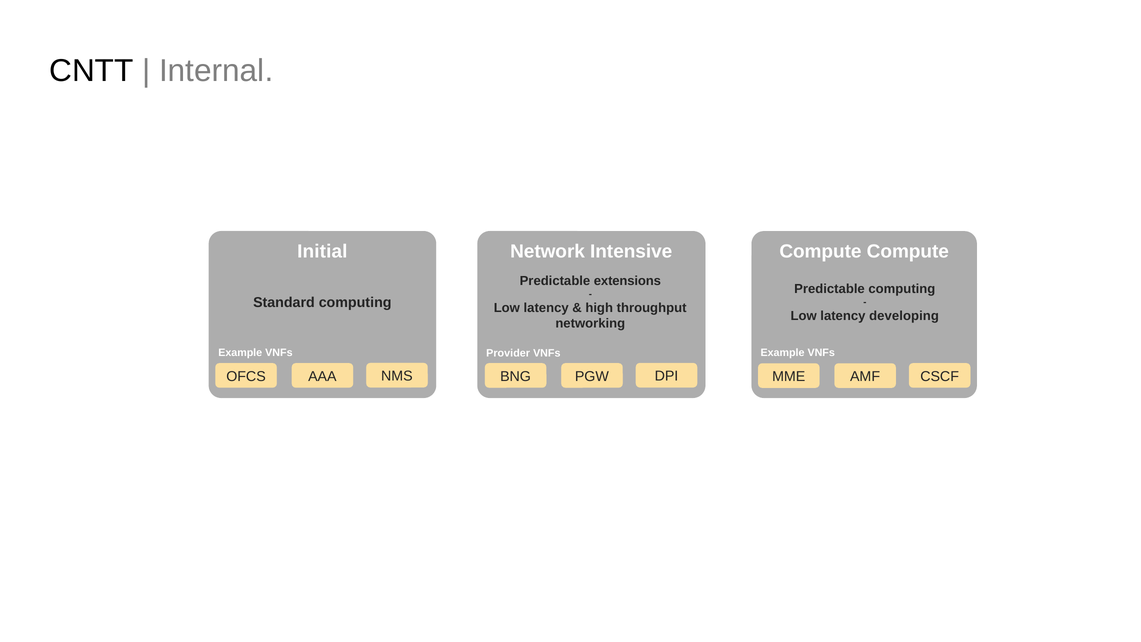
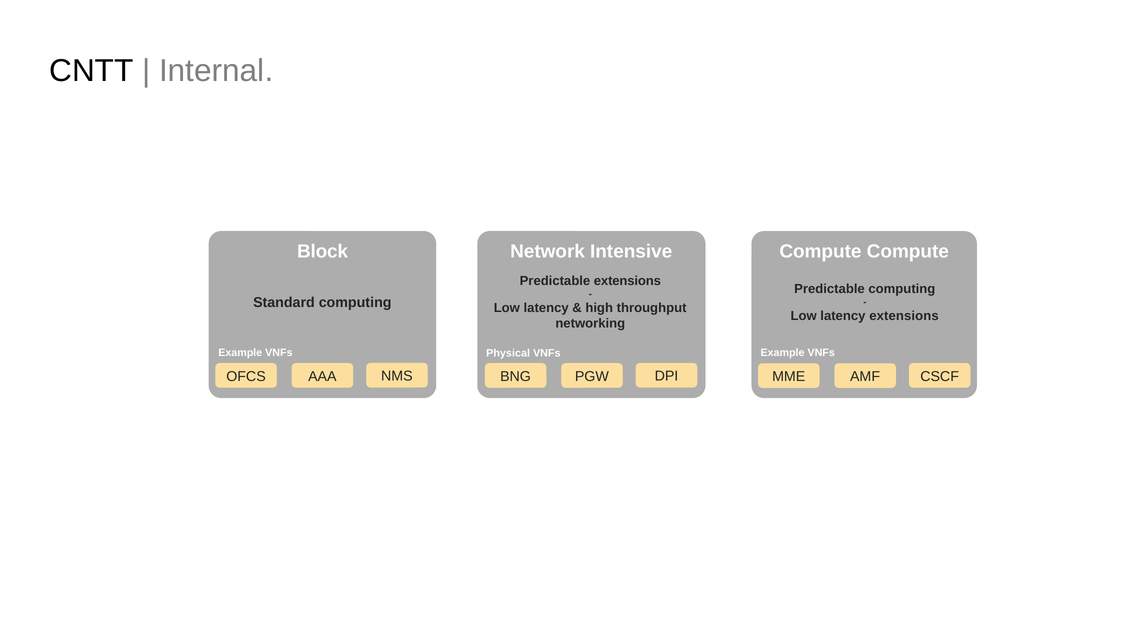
Initial: Initial -> Block (322, 252)
latency developing: developing -> extensions (904, 316)
Provider: Provider -> Physical (508, 353)
